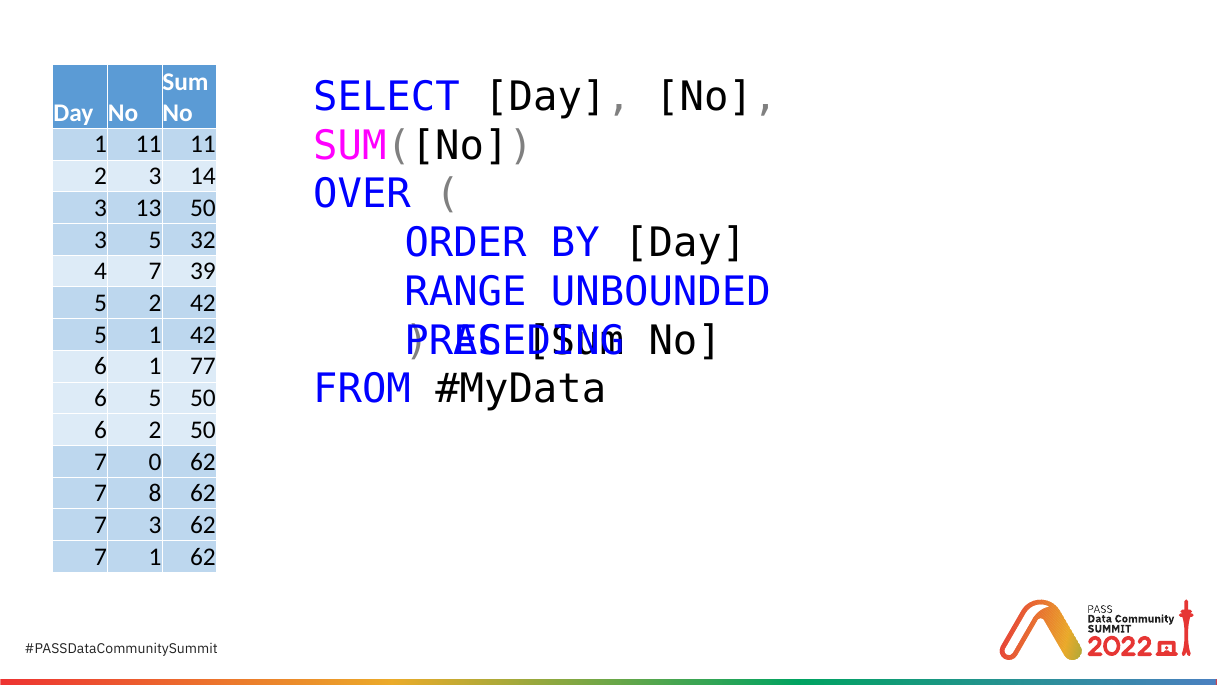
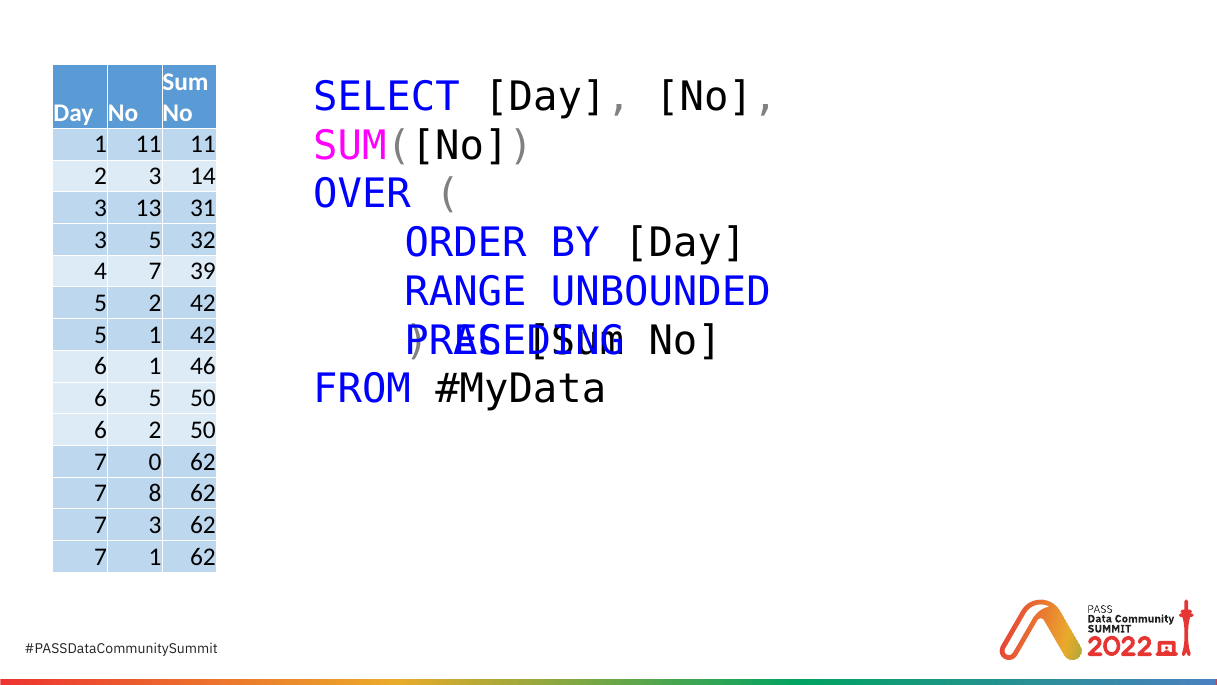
13 50: 50 -> 31 (203, 208)
77: 77 -> 46 (203, 366)
